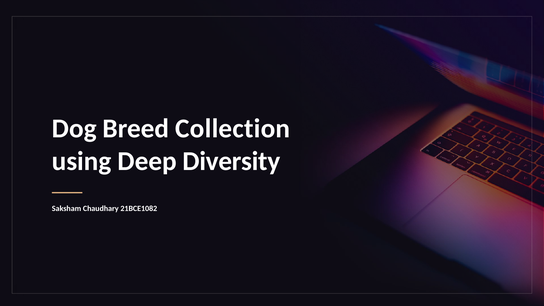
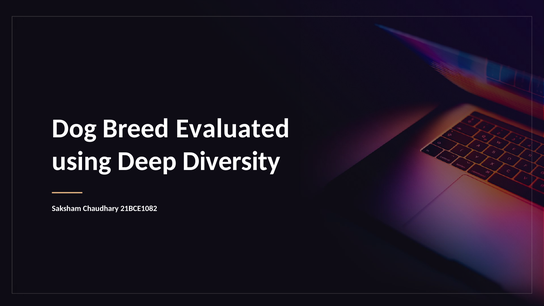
Collection: Collection -> Evaluated (233, 129)
